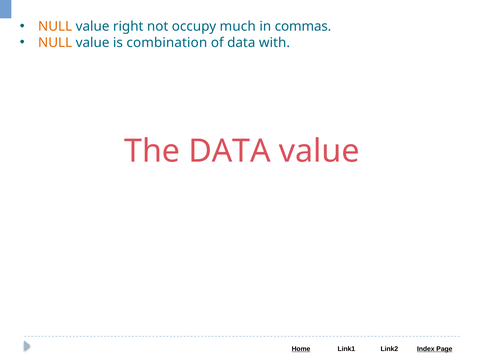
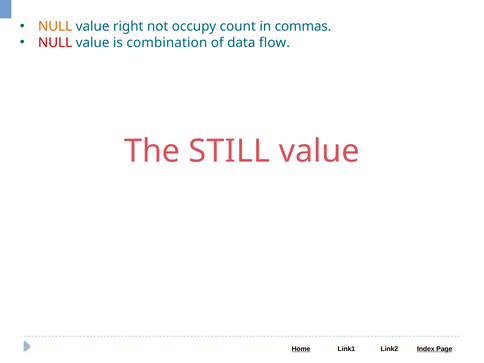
much: much -> count (238, 27)
NULL colour: orange -> red (55, 43)
with: with -> flow (274, 43)
The DATA: DATA -> STILL (229, 151)
